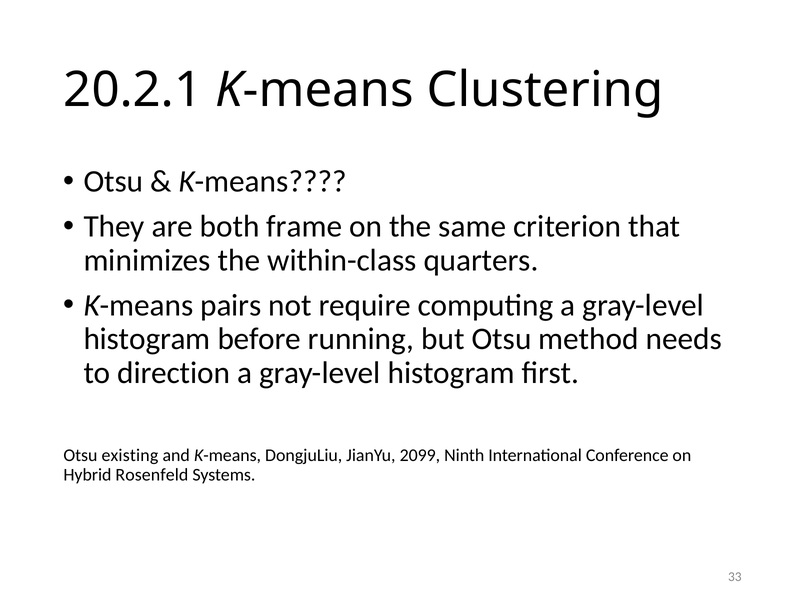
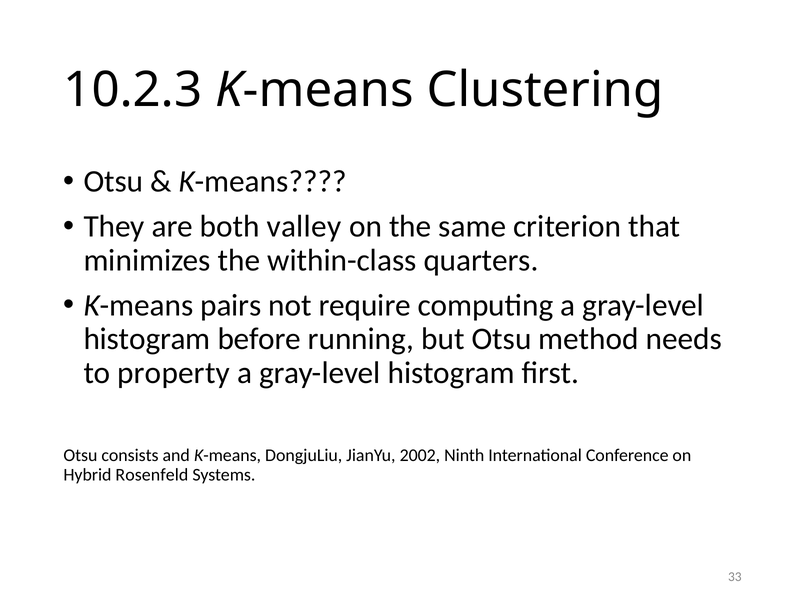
20.2.1: 20.2.1 -> 10.2.3 (133, 90)
frame: frame -> valley (304, 226)
direction: direction -> property (174, 373)
existing: existing -> consists (130, 455)
2099: 2099 -> 2002 (420, 455)
